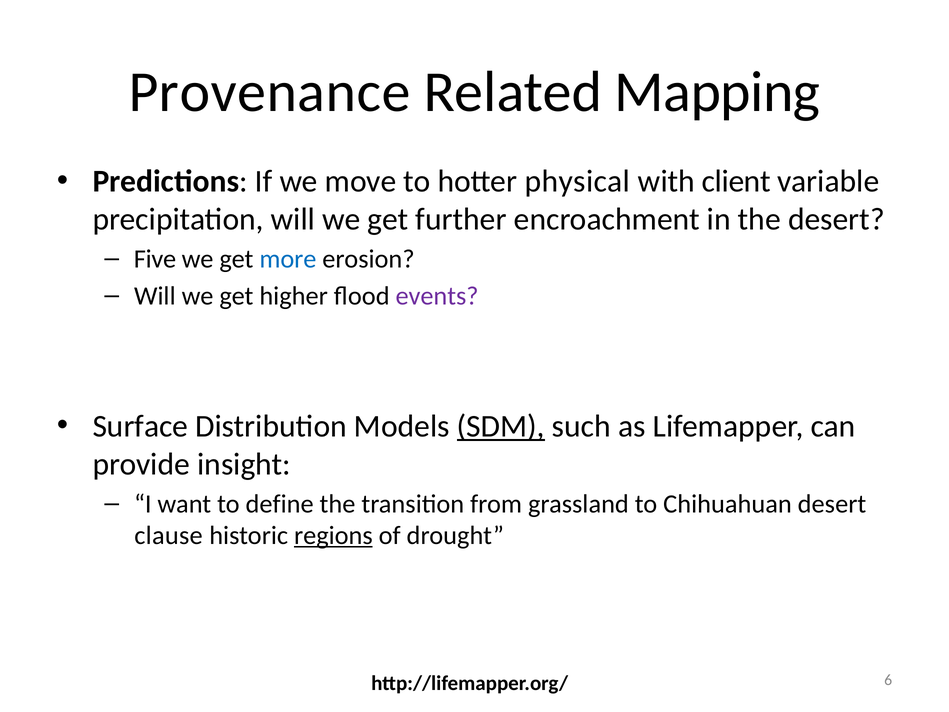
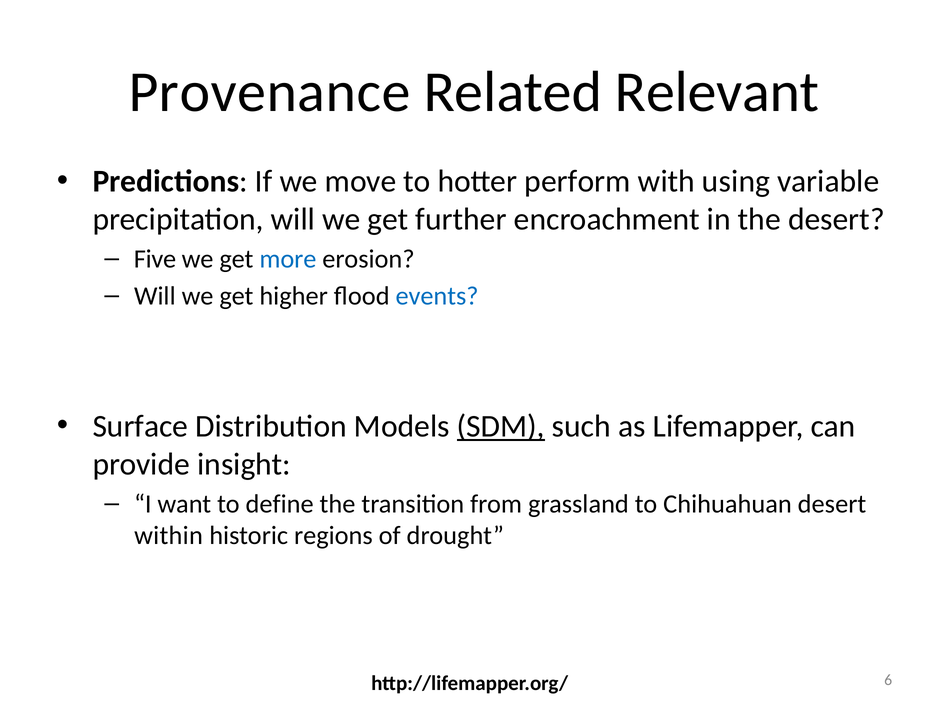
Mapping: Mapping -> Relevant (717, 92)
physical: physical -> perform (578, 181)
client: client -> using (736, 181)
events colour: purple -> blue (437, 296)
clause: clause -> within (169, 535)
regions underline: present -> none (333, 535)
